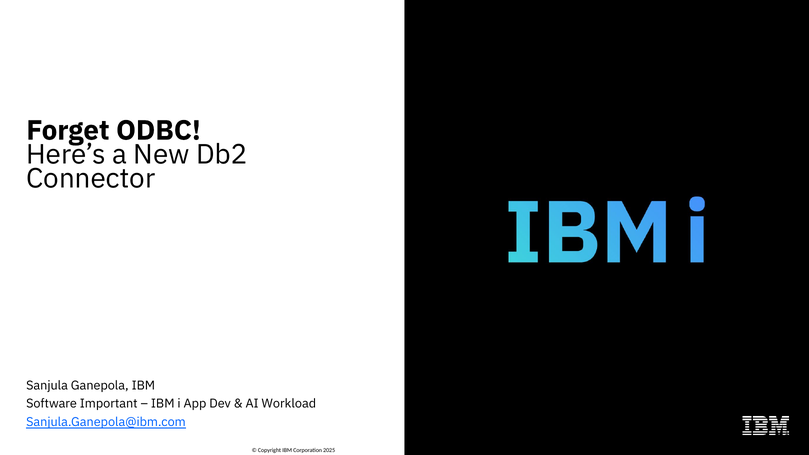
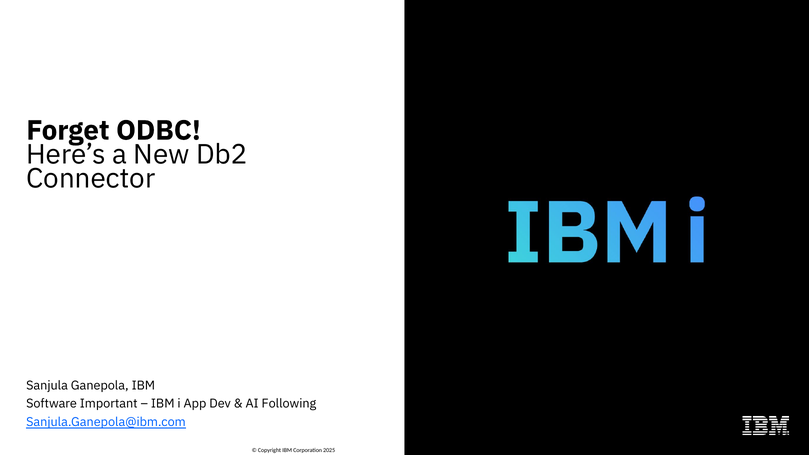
Workload: Workload -> Following (289, 404)
